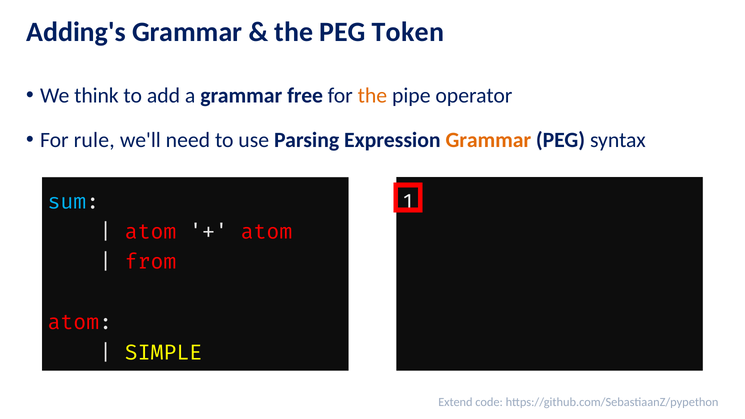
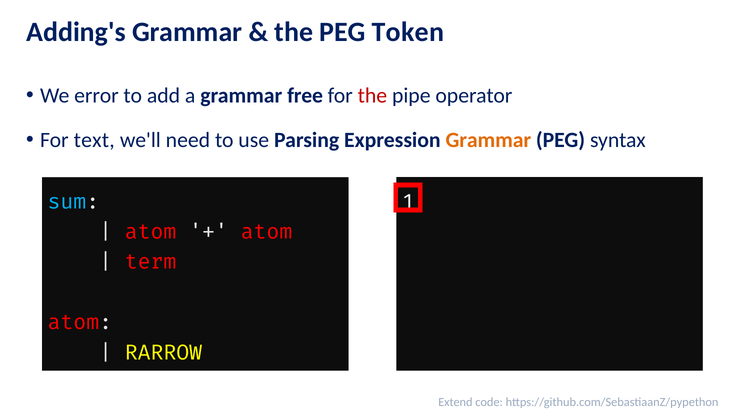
think: think -> error (96, 96)
the colour: orange -> red (372, 96)
rule: rule -> text (94, 140)
from: from -> term (151, 262)
SIMPLE: SIMPLE -> RARROW (163, 353)
